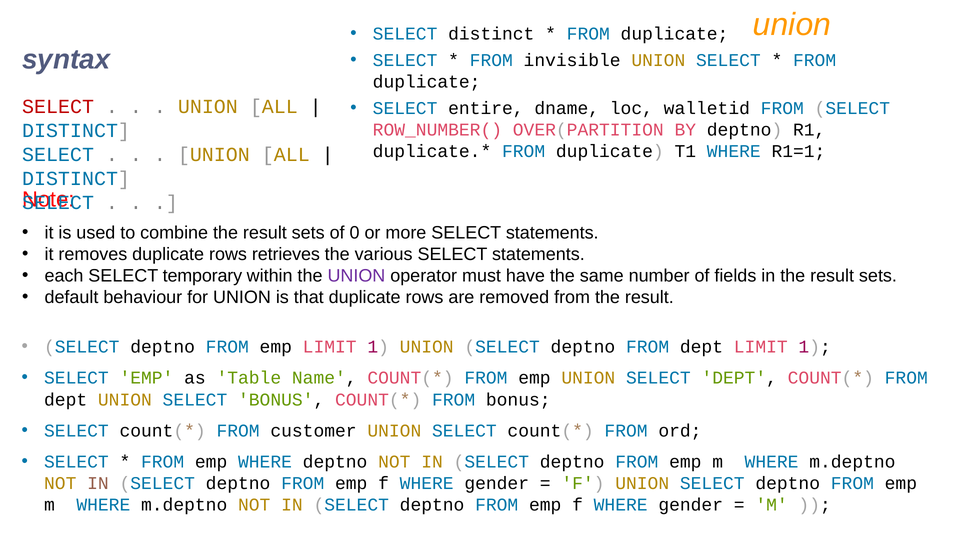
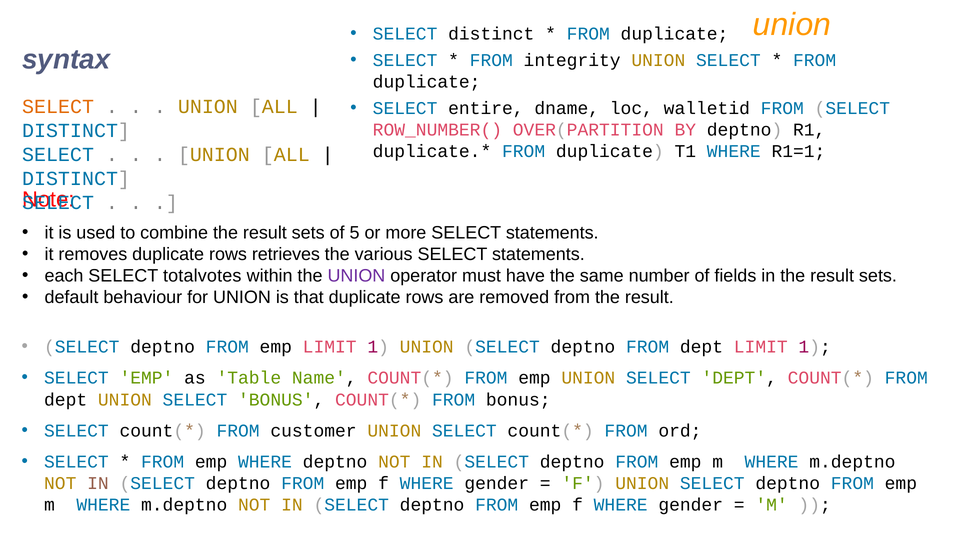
invisible: invisible -> integrity (572, 60)
SELECT colour: red -> orange (58, 107)
0: 0 -> 5 (355, 233)
temporary: temporary -> totalvotes (202, 276)
